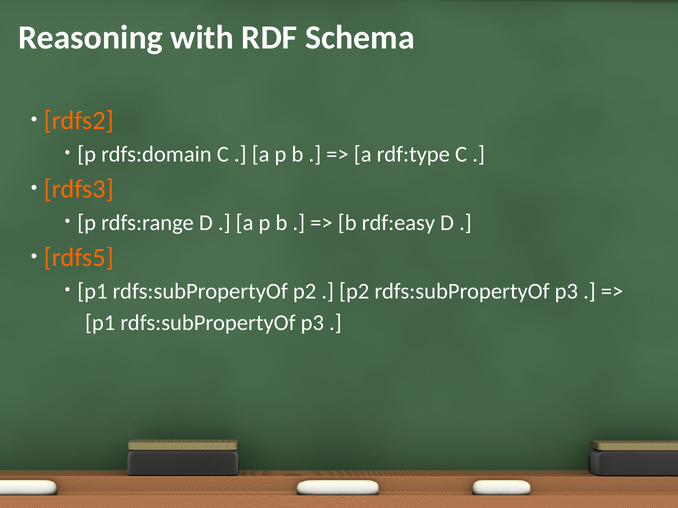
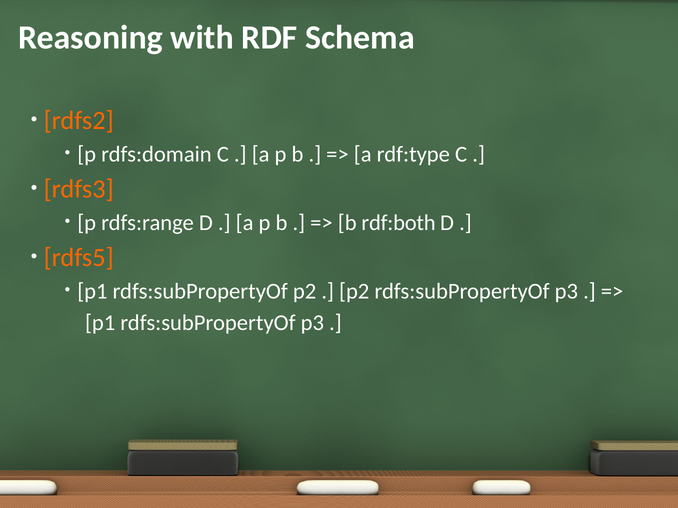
rdf:easy: rdf:easy -> rdf:both (399, 223)
